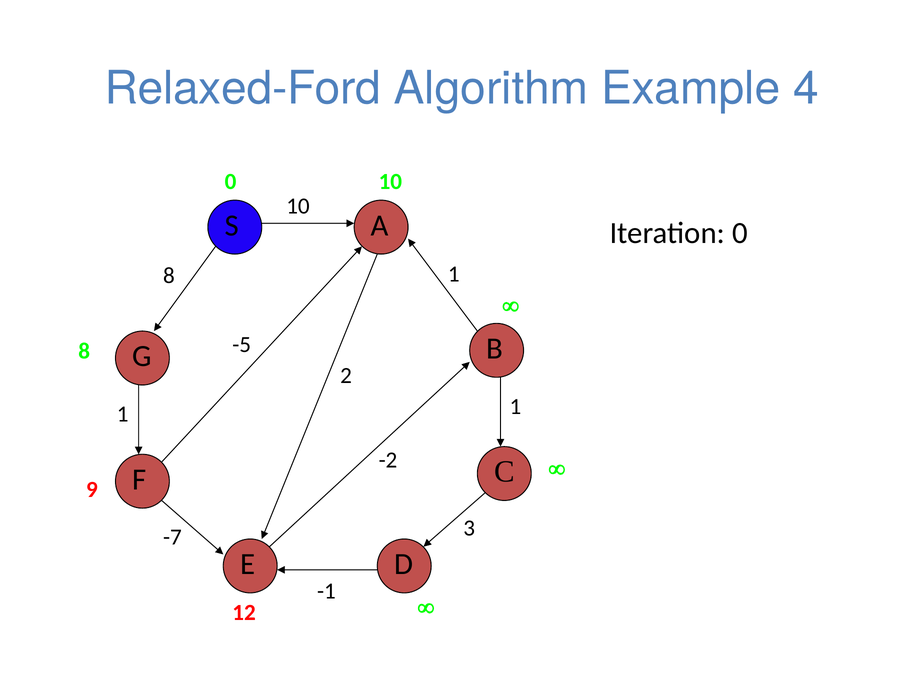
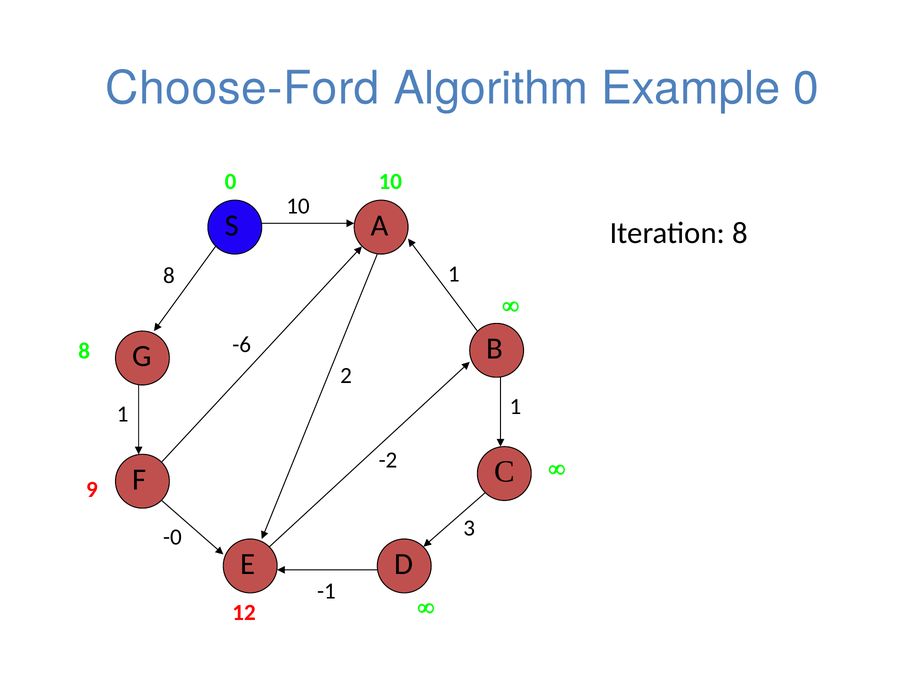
Relaxed-Ford: Relaxed-Ford -> Choose-Ford (243, 89)
Example 4: 4 -> 0 (806, 89)
Iteration 0: 0 -> 8 (740, 233)
-5: -5 -> -6 (242, 345)
-7: -7 -> -0 (172, 537)
